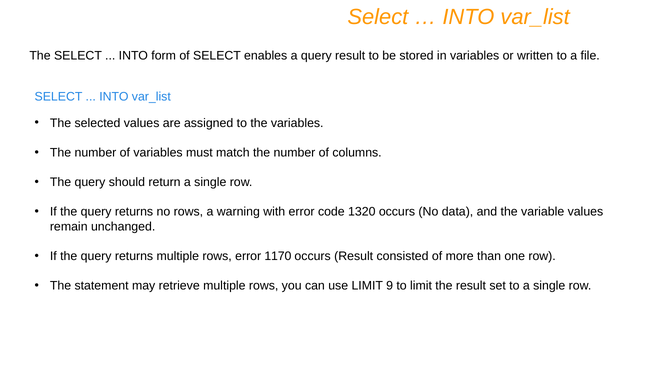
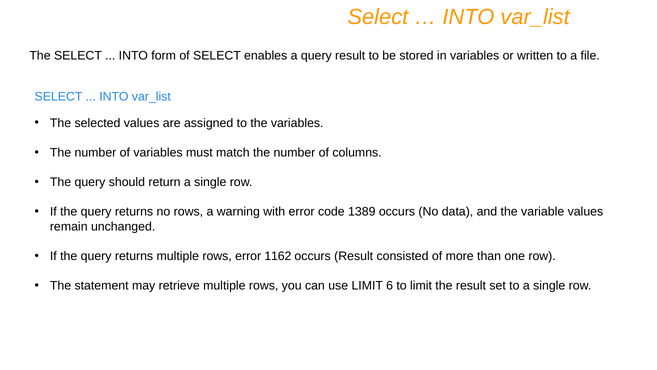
1320: 1320 -> 1389 (362, 212)
1170: 1170 -> 1162 (278, 256)
9: 9 -> 6 (390, 285)
